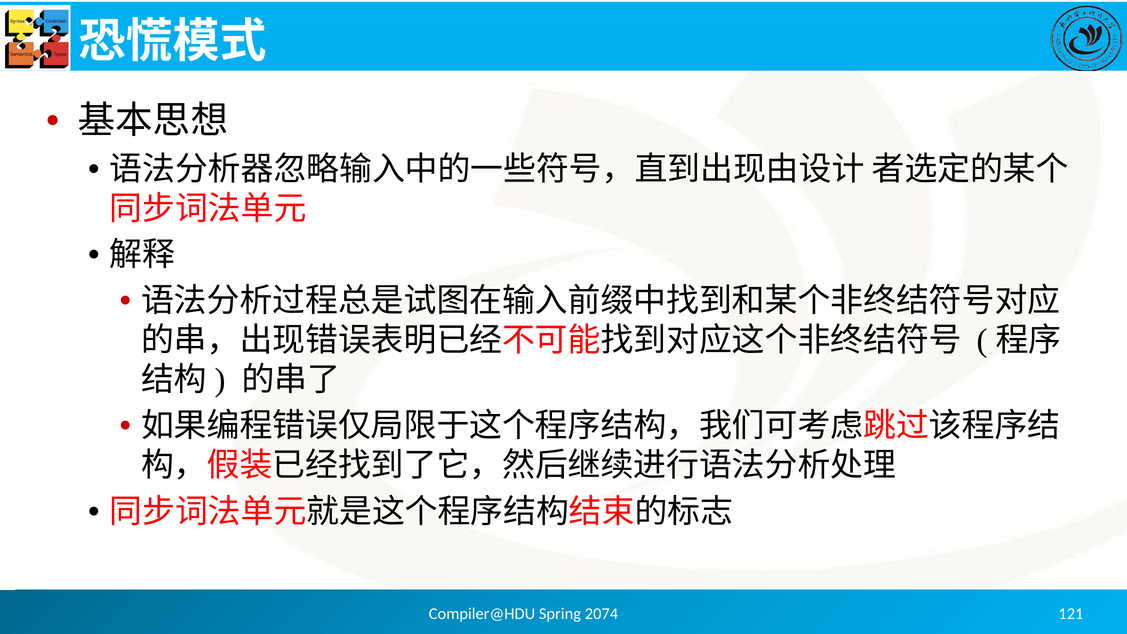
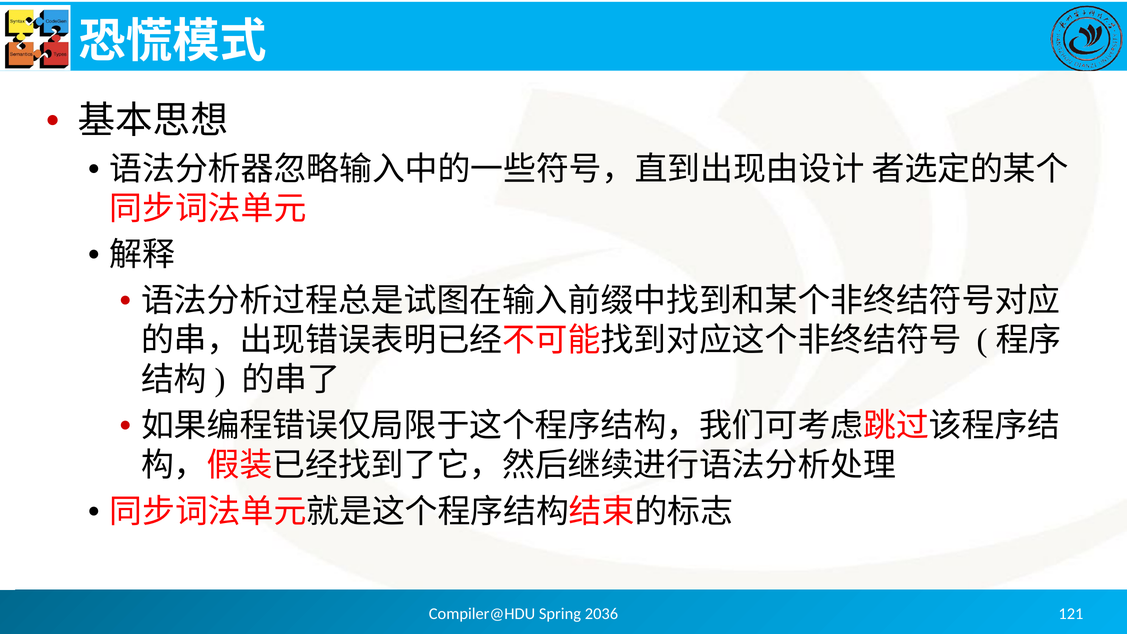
2074: 2074 -> 2036 (601, 614)
